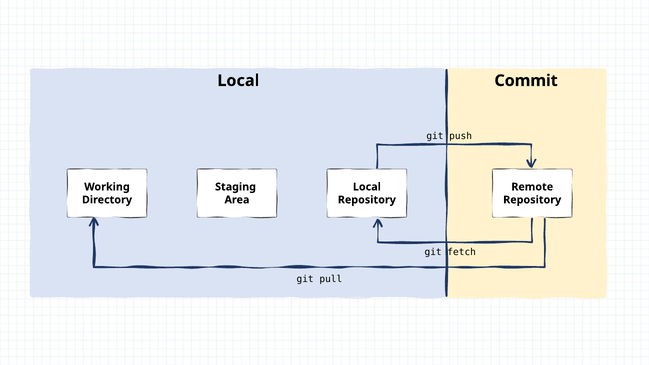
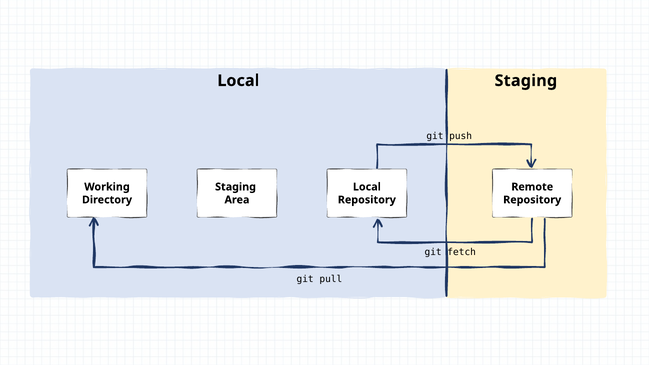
Local Commit: Commit -> Staging (526, 81)
